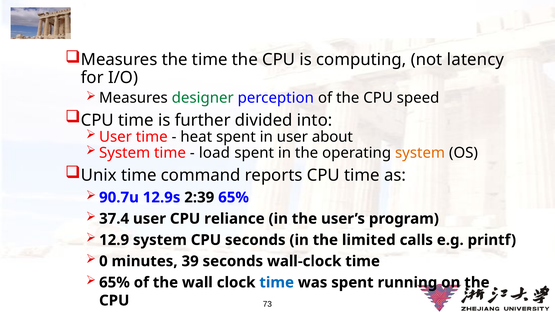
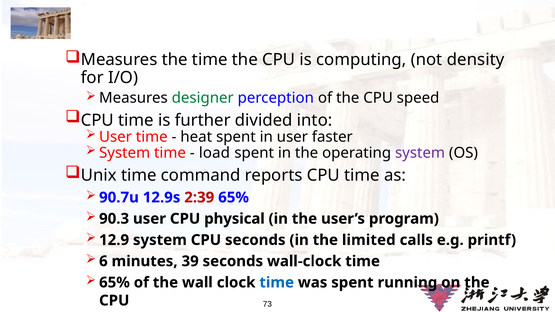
latency: latency -> density (476, 60)
about: about -> faster (332, 137)
system colour: orange -> purple (420, 153)
2:39 colour: black -> red (199, 198)
37.4: 37.4 -> 90.3 (114, 219)
reliance: reliance -> physical (234, 219)
0: 0 -> 6 (103, 261)
